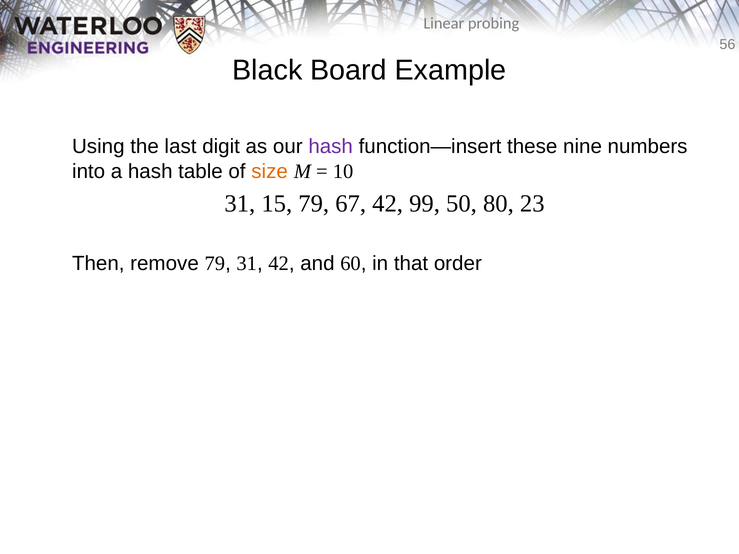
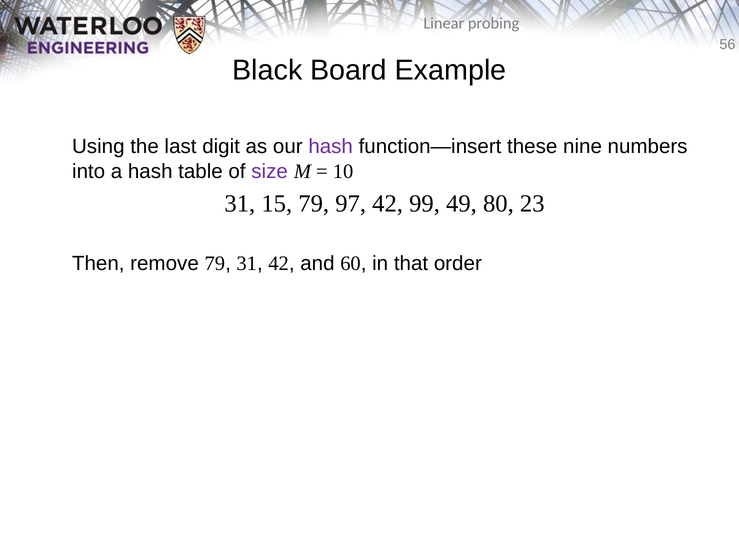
size colour: orange -> purple (270, 171)
67: 67 -> 97 (351, 204)
50: 50 -> 49 (462, 204)
